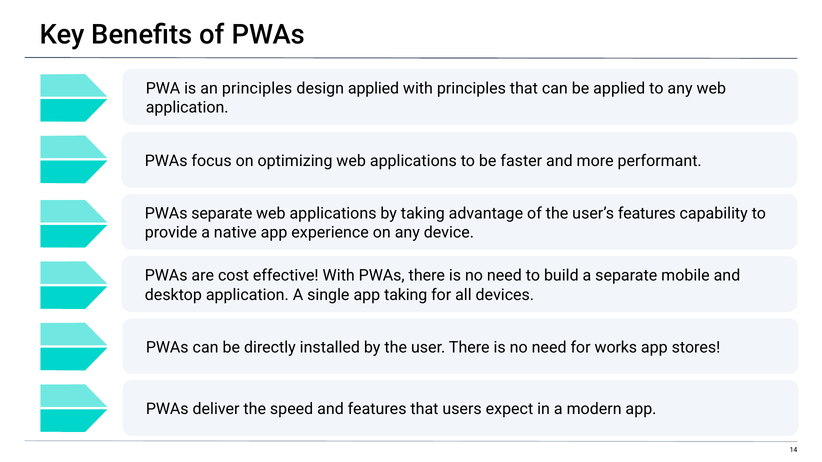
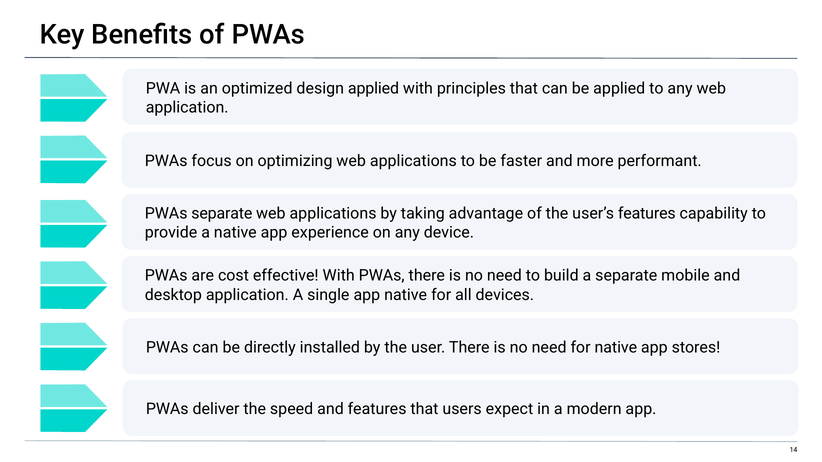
an principles: principles -> optimized (257, 88)
app taking: taking -> native (406, 295)
for works: works -> native (616, 348)
